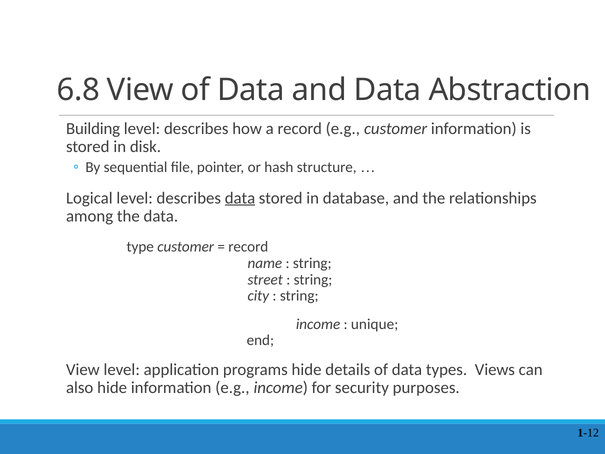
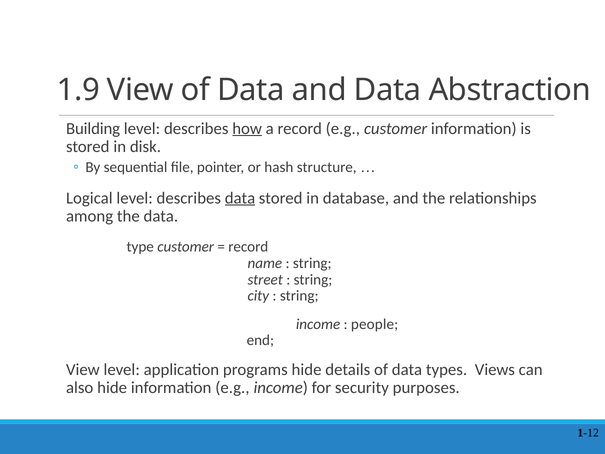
6.8: 6.8 -> 1.9 (78, 90)
how underline: none -> present (247, 128)
unique: unique -> people (375, 324)
